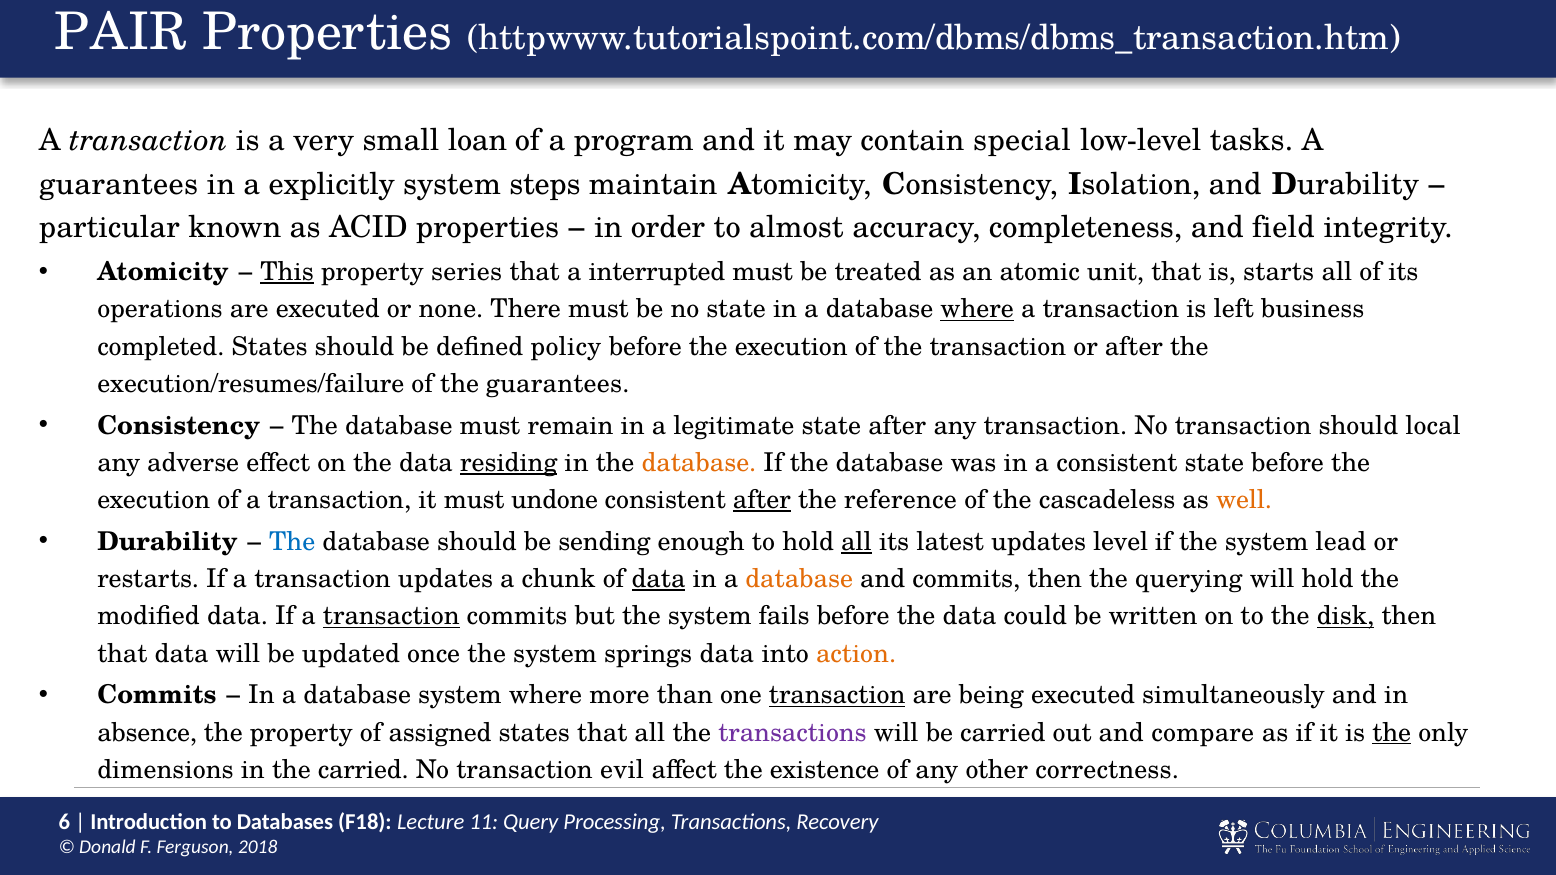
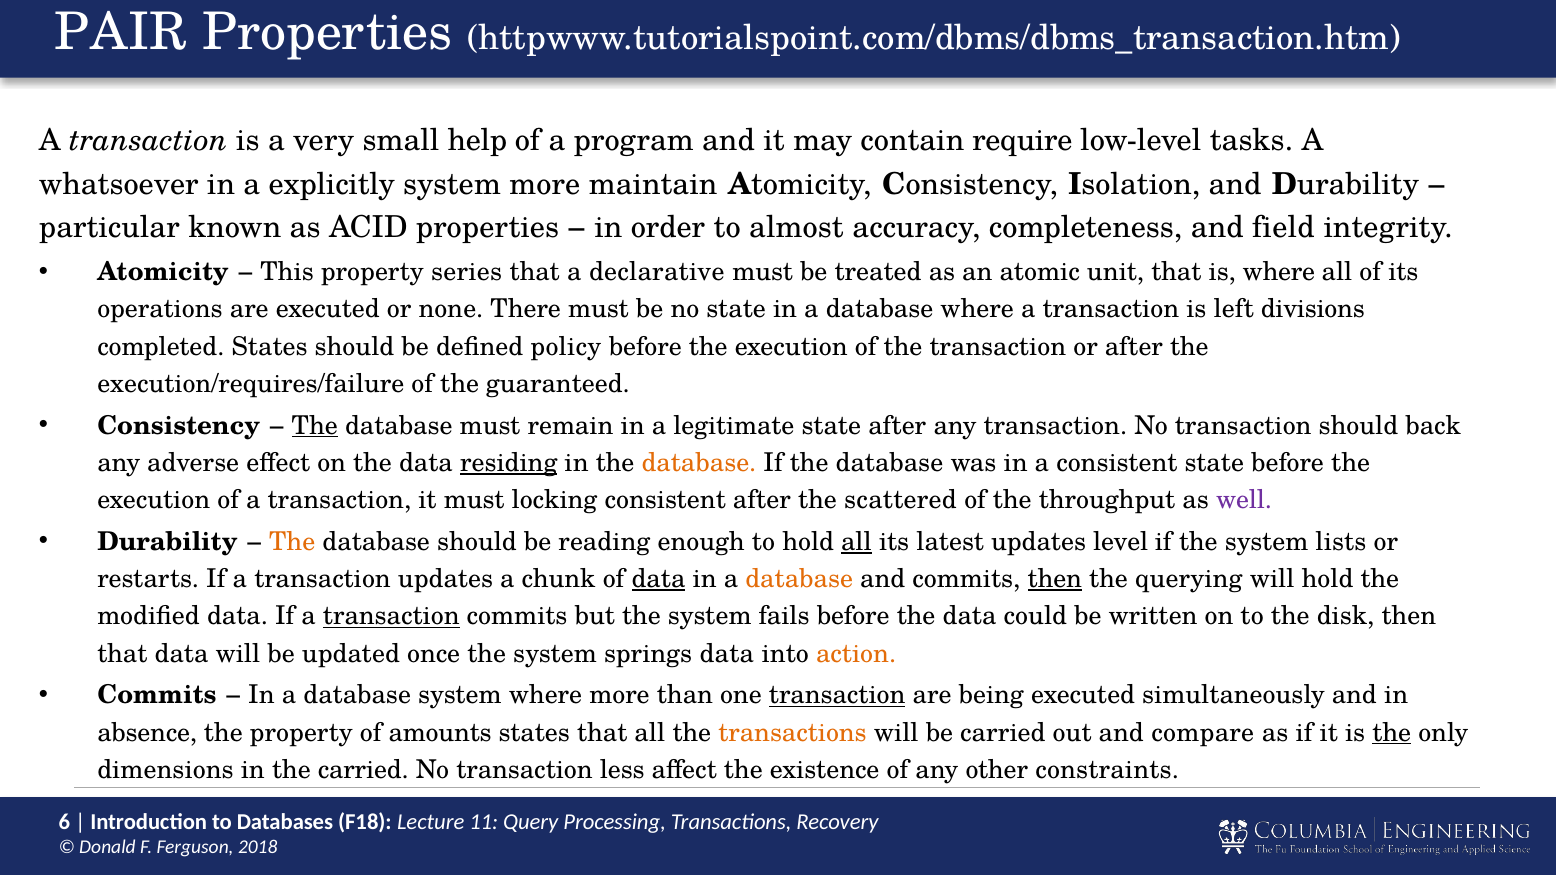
loan: loan -> help (477, 141)
special: special -> require (1022, 141)
guarantees: guarantees -> whatsoever (119, 185)
system steps: steps -> more (545, 185)
This underline: present -> none (287, 272)
interrupted: interrupted -> declarative (657, 272)
is starts: starts -> where (1279, 272)
where underline: present -> none (977, 309)
business: business -> divisions (1313, 309)
execution/resumes/failure: execution/resumes/failure -> execution/requires/failure (251, 384)
the guarantees: guarantees -> guaranteed (558, 384)
The underline: none -> present (315, 426)
local: local -> back (1433, 426)
undone: undone -> locking (555, 500)
after underline: present -> none (762, 500)
reference: reference -> scattered (900, 500)
cascadeless: cascadeless -> throughput (1107, 500)
well colour: orange -> purple (1244, 500)
The colour: blue -> orange (292, 542)
sending: sending -> reading (604, 542)
lead: lead -> lists (1341, 542)
then underline: none -> present (1055, 579)
disk underline: present -> none (1346, 616)
assigned: assigned -> amounts (440, 733)
transactions colour: purple -> orange (793, 733)
evil: evil -> less (622, 770)
correctness: correctness -> constraints (1107, 770)
